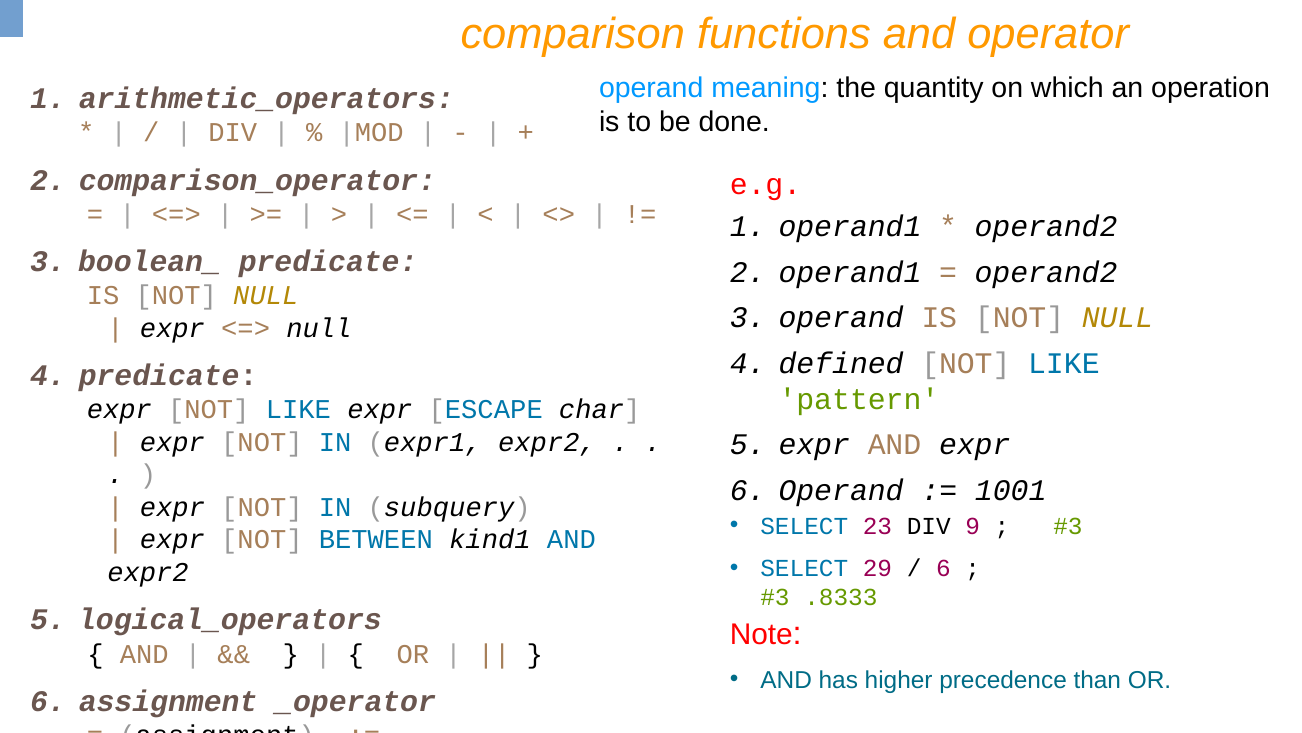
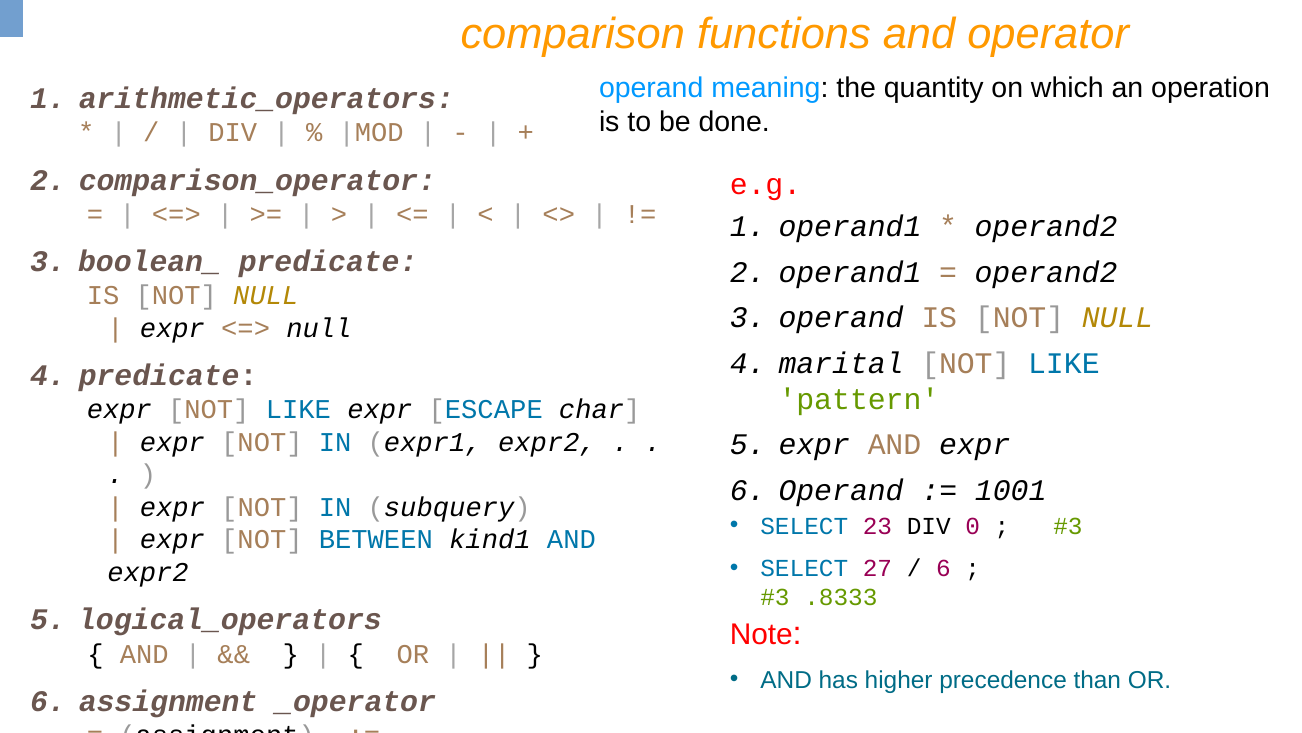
defined: defined -> marital (841, 363)
9: 9 -> 0 (973, 526)
29: 29 -> 27 (877, 568)
